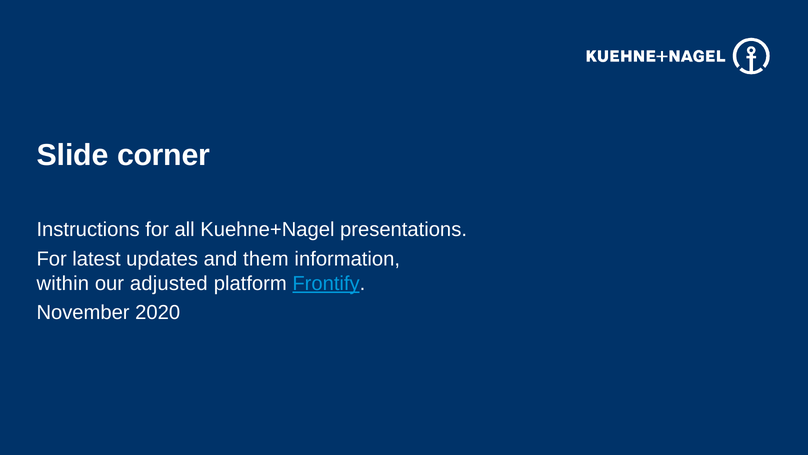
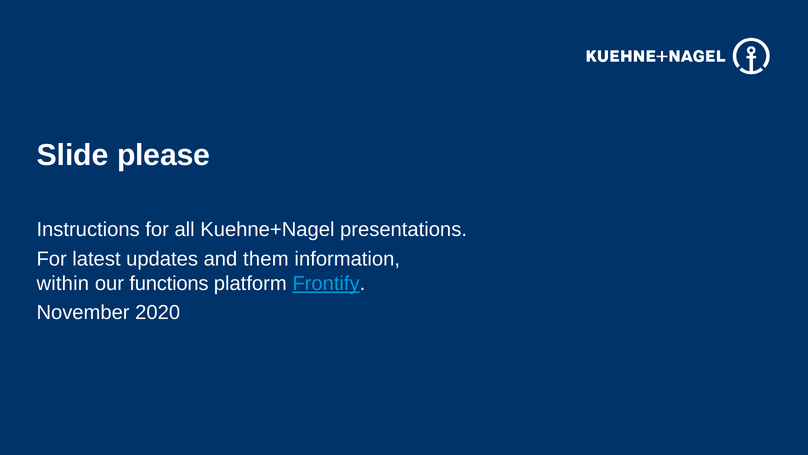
corner: corner -> please (164, 155)
adjusted: adjusted -> functions (169, 283)
